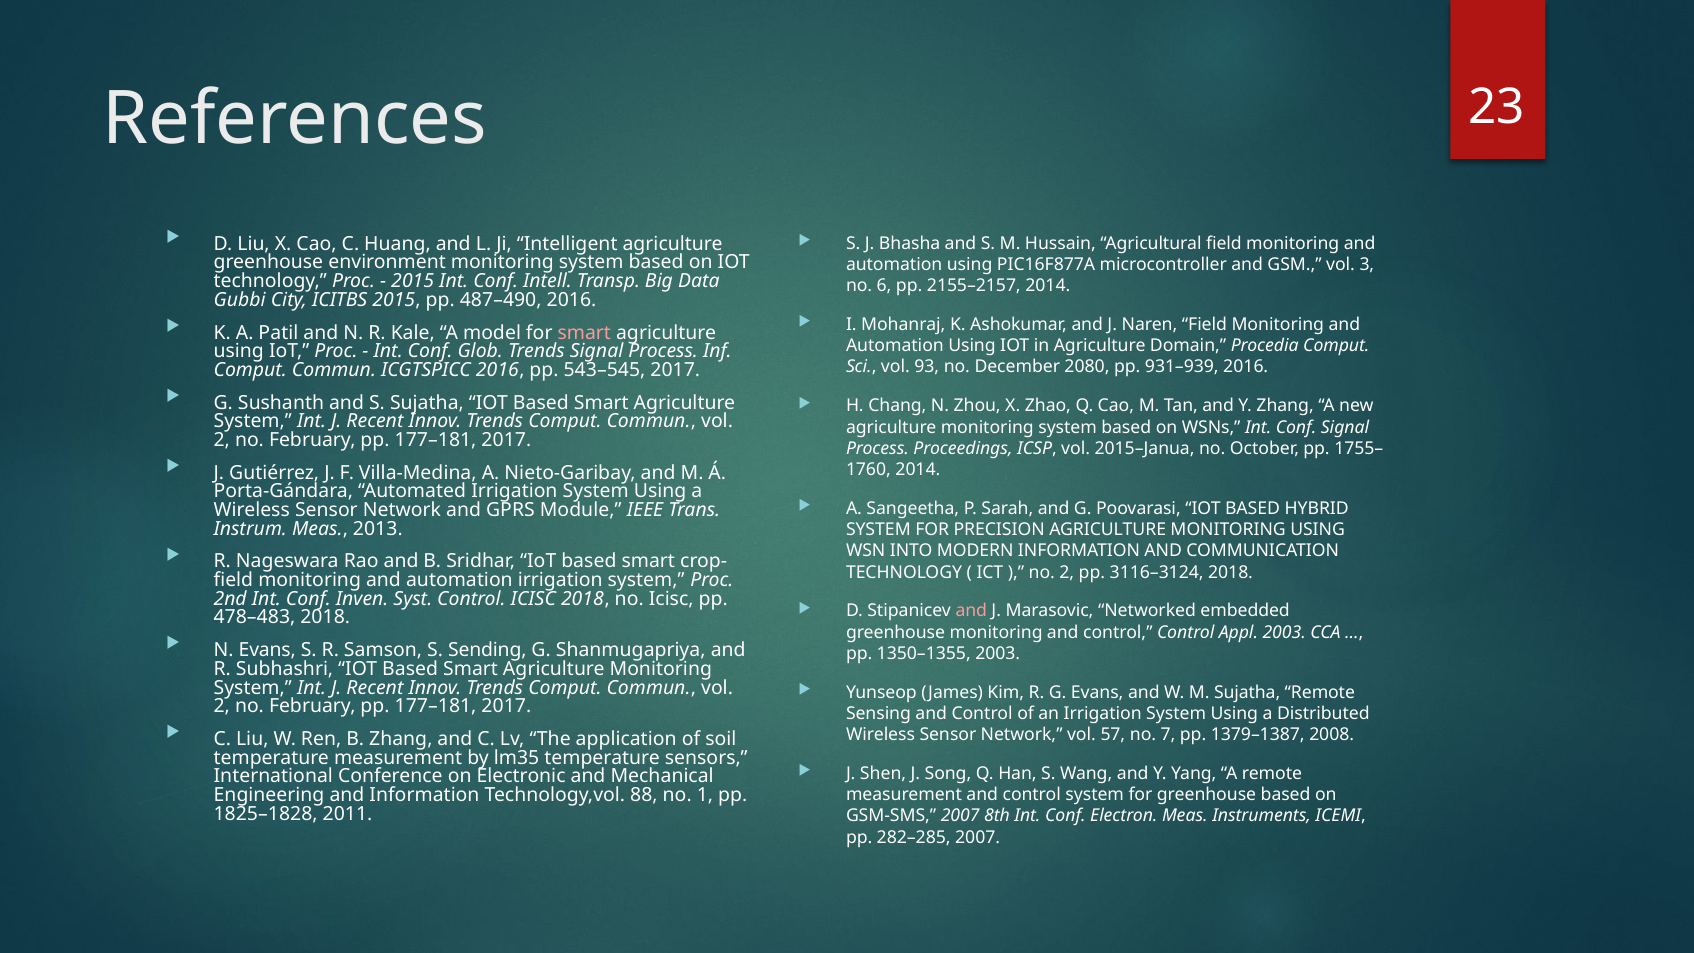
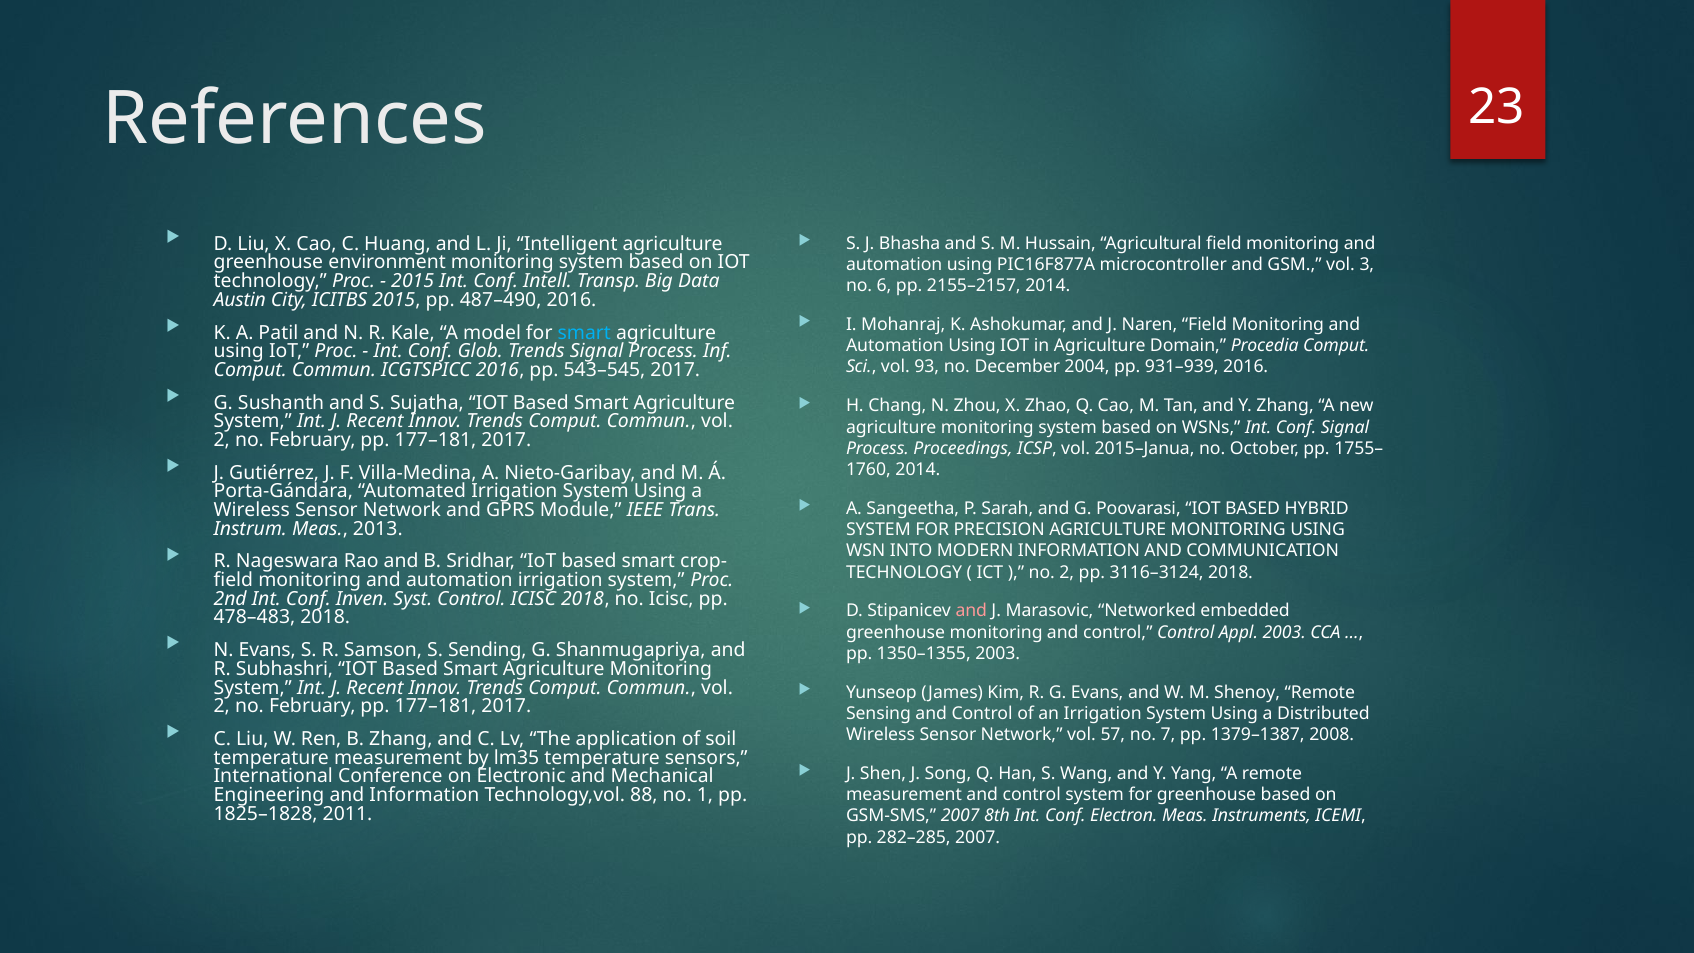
Gubbi: Gubbi -> Austin (240, 300)
smart colour: pink -> light blue (584, 333)
2080: 2080 -> 2004 (1087, 367)
M Sujatha: Sujatha -> Shenoy (1247, 692)
